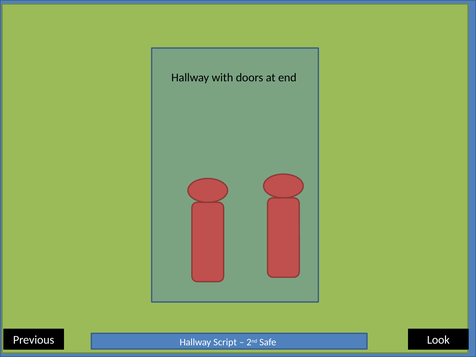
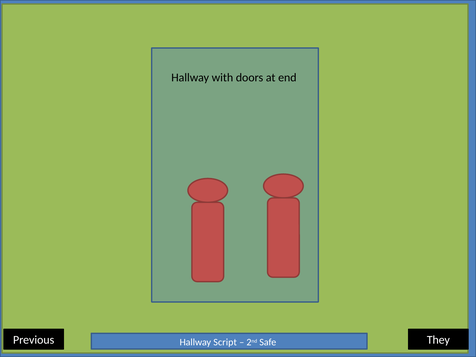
Look: Look -> They (438, 340)
